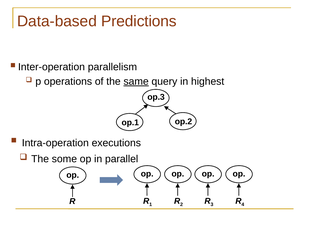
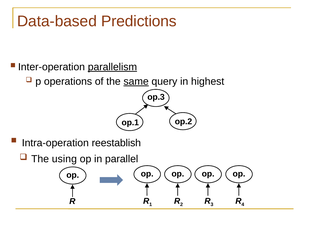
parallelism underline: none -> present (112, 67)
executions: executions -> reestablish (116, 143)
some: some -> using (64, 159)
